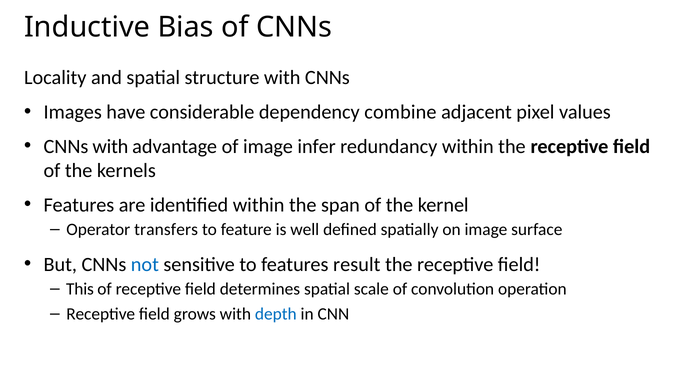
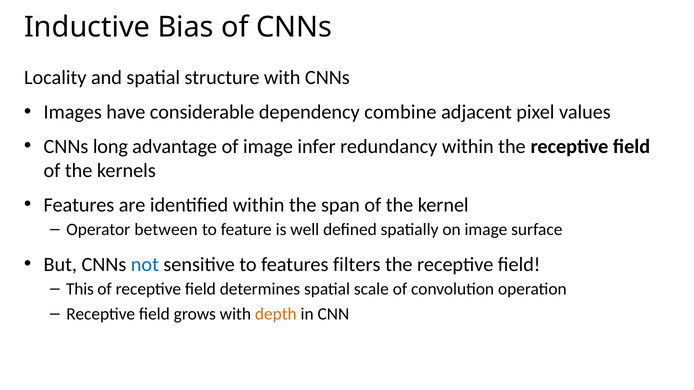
CNNs with: with -> long (110, 146)
transfers: transfers -> between (166, 230)
result: result -> filters (357, 265)
depth colour: blue -> orange (276, 314)
